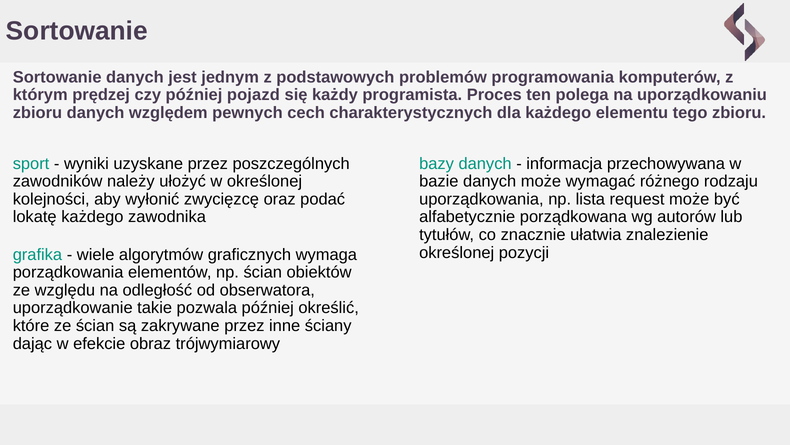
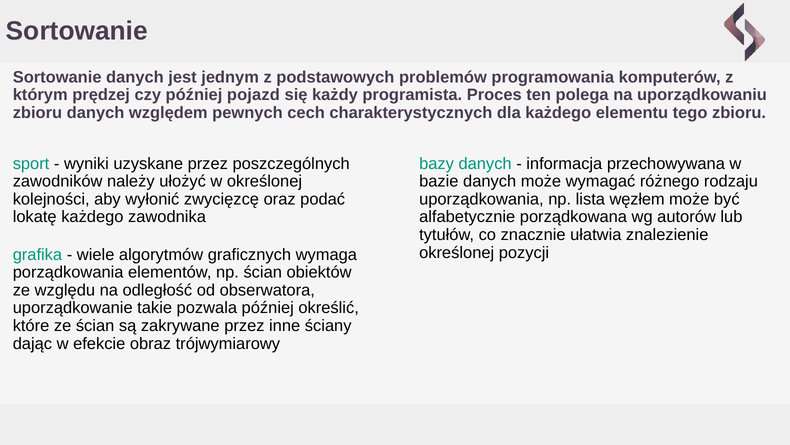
request: request -> węzłem (637, 199)
